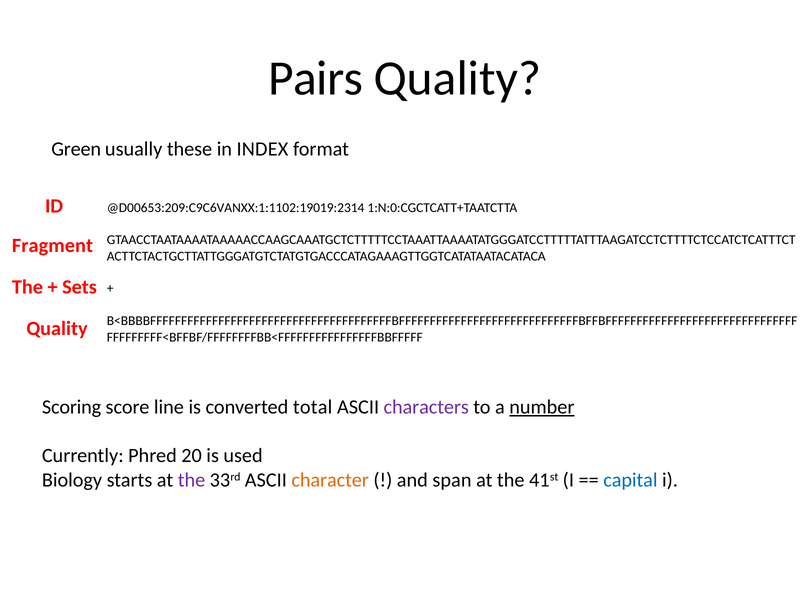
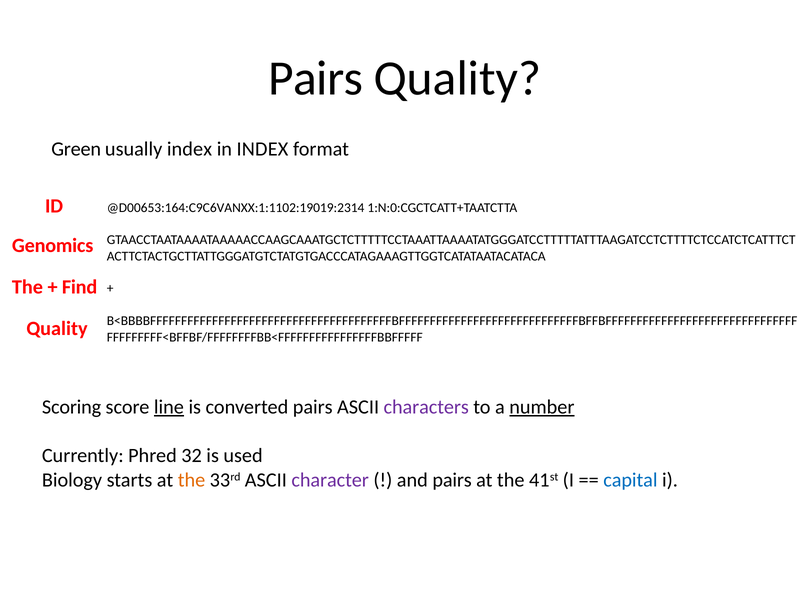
usually these: these -> index (189, 149)
@D00653:209:C9C6VANXX:1:1102:19019:2314: @D00653:209:C9C6VANXX:1:1102:19019:2314 -> @D00653:164:C9C6VANXX:1:1102:19019:2314 (236, 208)
Fragment: Fragment -> Genomics (53, 246)
Sets: Sets -> Find (80, 287)
line underline: none -> present (169, 407)
converted total: total -> pairs (313, 407)
20: 20 -> 32 (192, 456)
the colour: purple -> orange (191, 480)
character colour: orange -> purple (330, 480)
and span: span -> pairs (452, 480)
